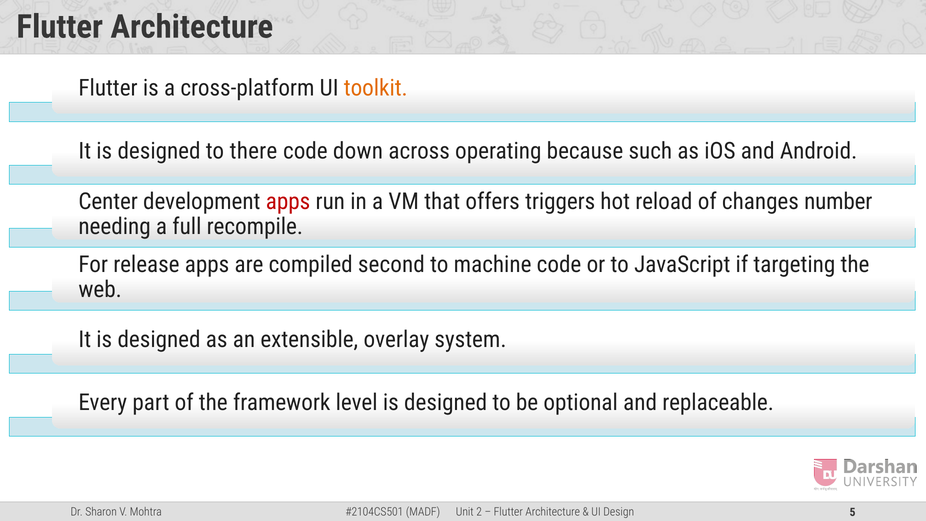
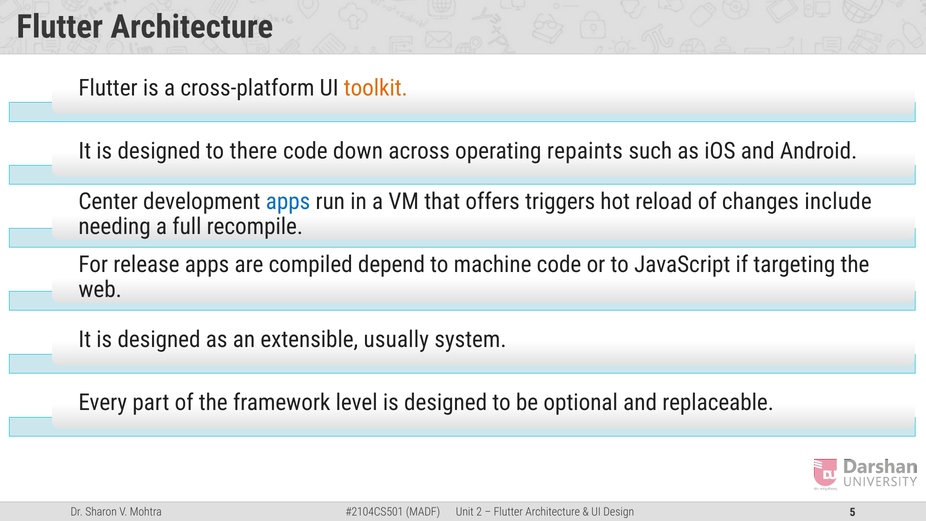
because: because -> repaints (585, 151)
apps colour: red -> blue (288, 201)
number: number -> include (838, 201)
second: second -> depend (391, 264)
overlay: overlay -> usually (396, 340)
